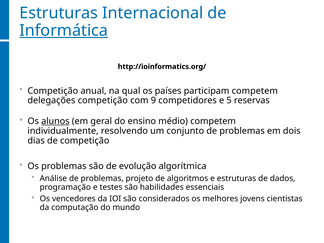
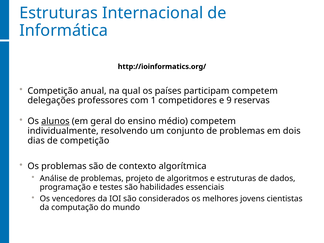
Informática underline: present -> none (64, 31)
delegações competição: competição -> professores (103, 101)
9: 9 -> 1 (153, 101)
5: 5 -> 9 (229, 101)
evolução: evolução -> contexto (138, 166)
